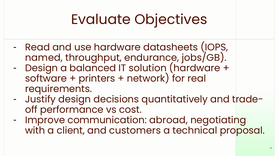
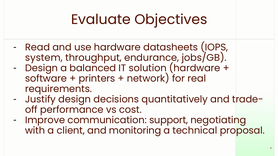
named: named -> system (44, 58)
abroad: abroad -> support (169, 120)
customers: customers -> monitoring (135, 131)
